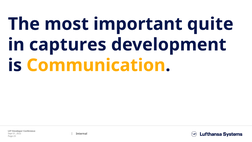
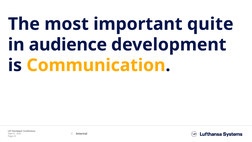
captures: captures -> audience (68, 45)
